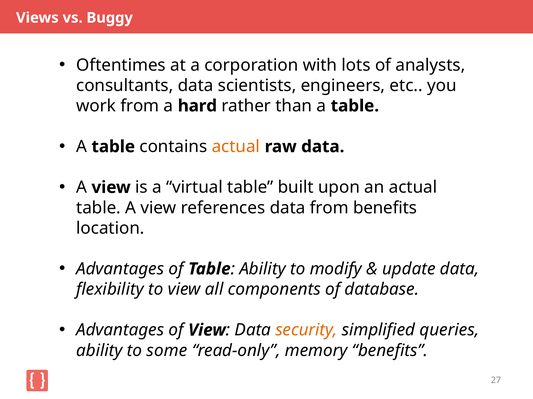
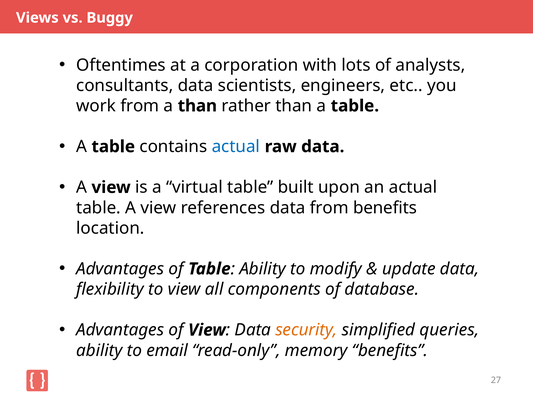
a hard: hard -> than (197, 106)
actual colour: orange -> blue (236, 147)
some: some -> email (167, 351)
